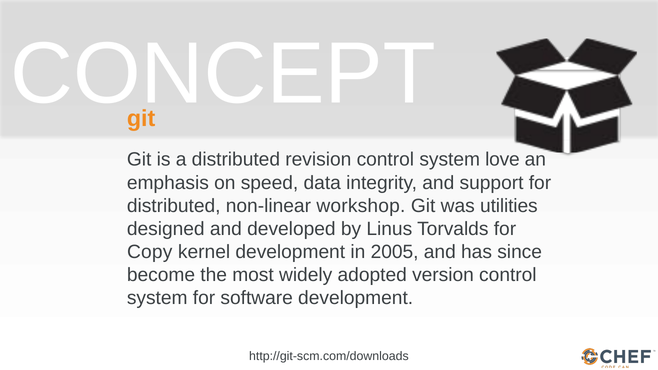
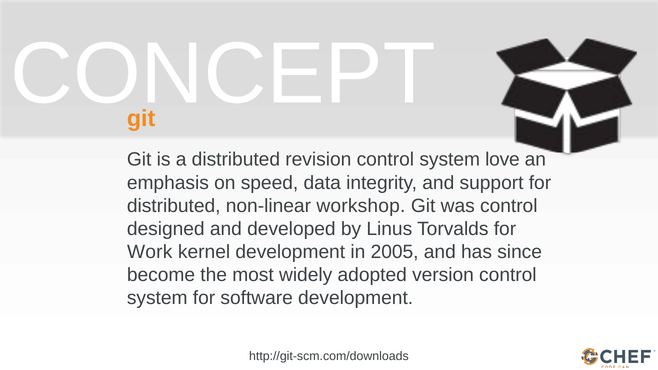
was utilities: utilities -> control (509, 206)
Copy: Copy -> Work (150, 252)
